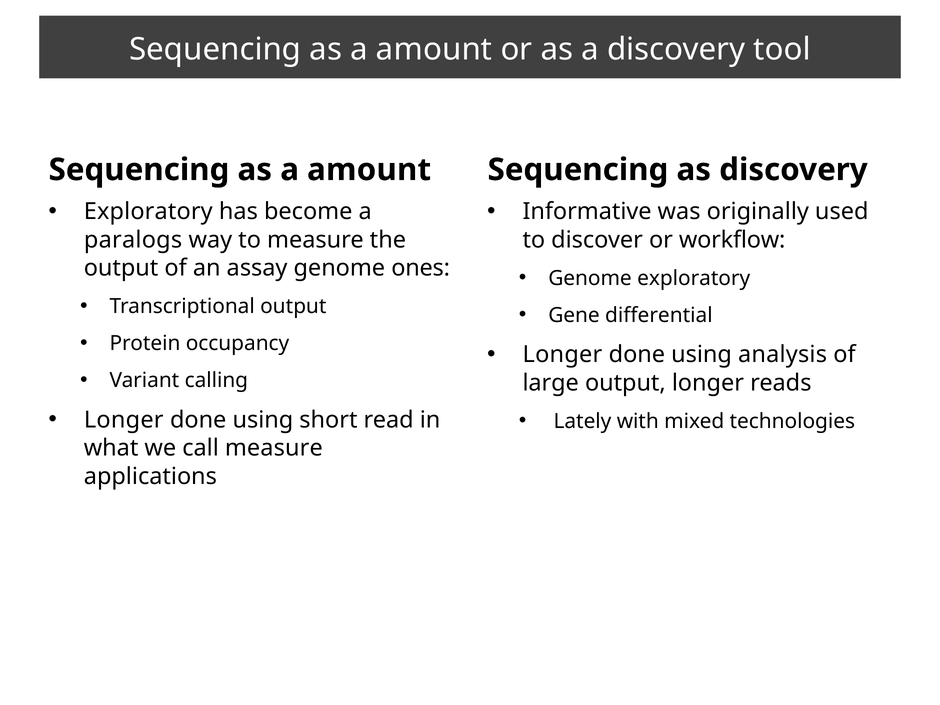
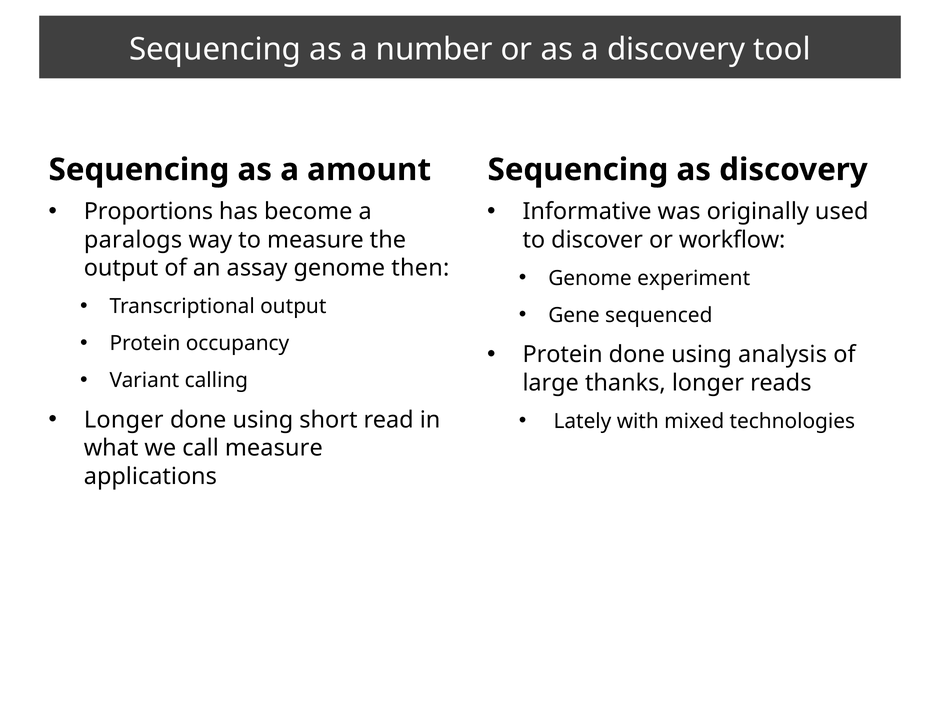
amount: amount -> number (434, 49)
Exploratory: Exploratory -> Proportions (148, 212)
ones: ones -> then (420, 268)
Genome exploratory: exploratory -> experiment (694, 278)
differential: differential -> sequenced (659, 315)
Longer: Longer -> Protein (563, 355)
large output: output -> thanks (625, 383)
